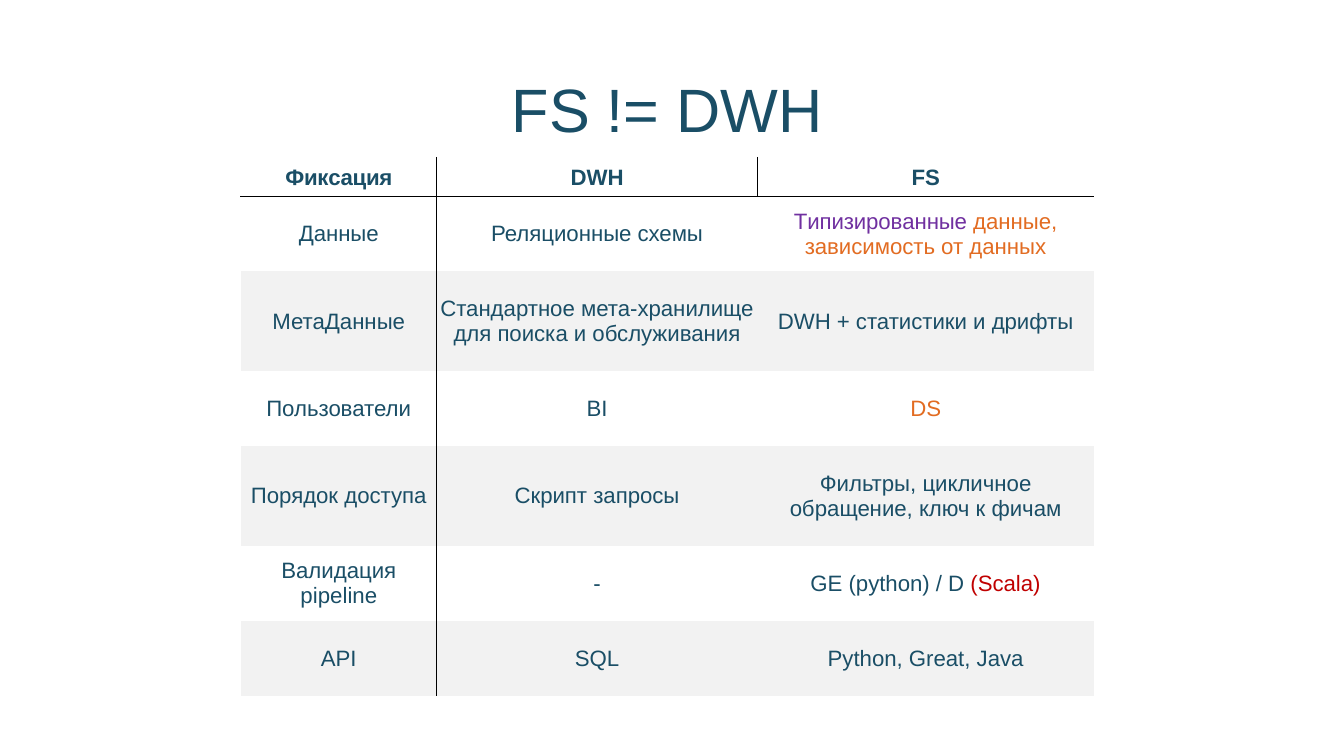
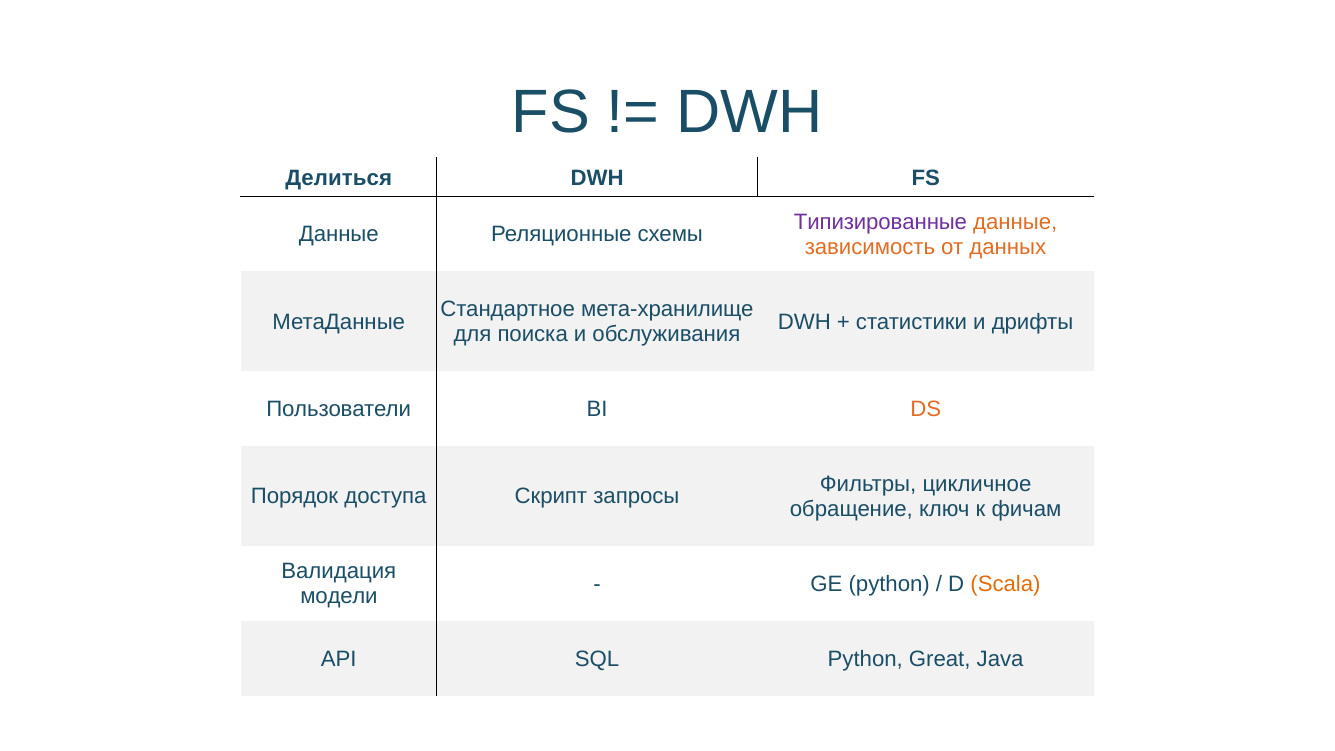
Фиксация: Фиксация -> Делиться (339, 178)
Scala colour: red -> orange (1006, 584)
pipeline: pipeline -> модели (339, 596)
